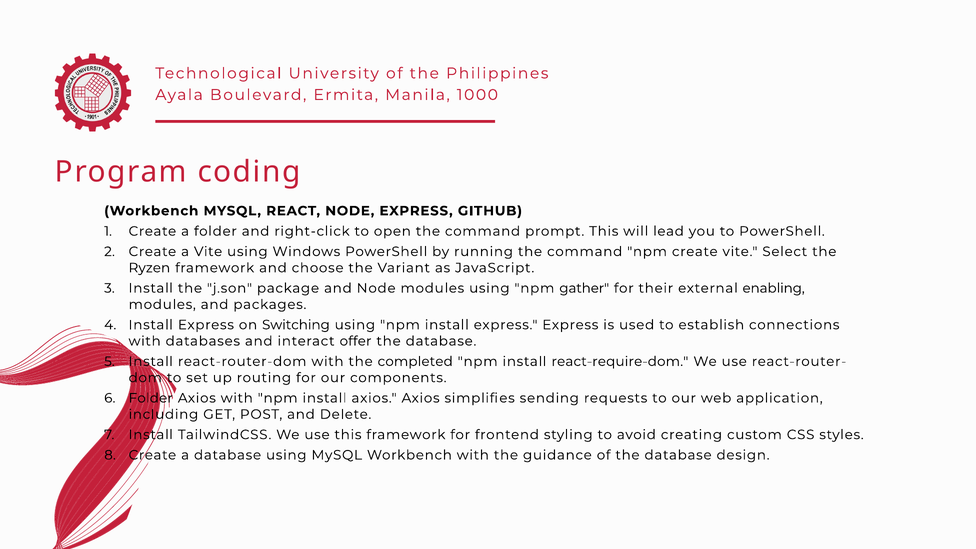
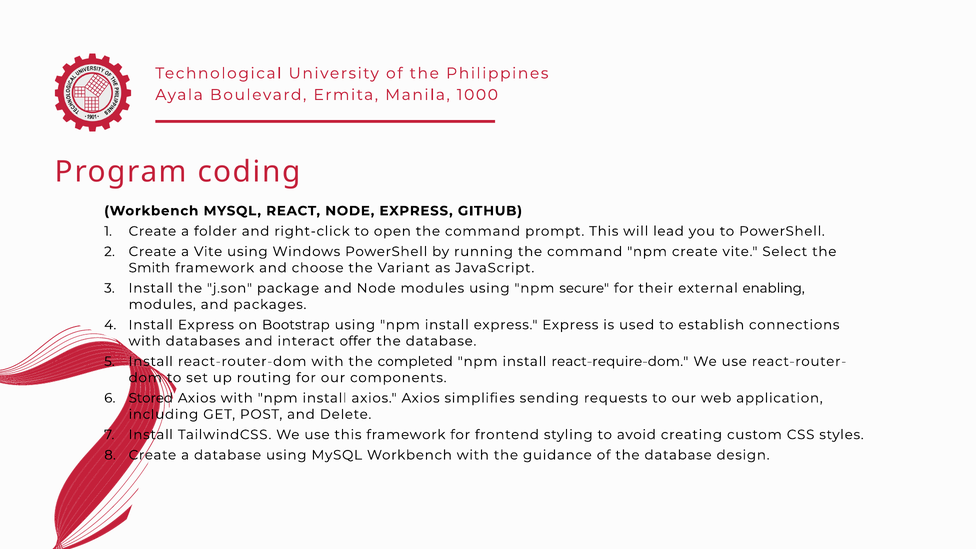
Ryzen: Ryzen -> Smith (149, 268)
gather: gather -> secure (584, 288)
Switching: Switching -> Bootstrap (296, 325)
Folder: Folder -> Stored (151, 398)
